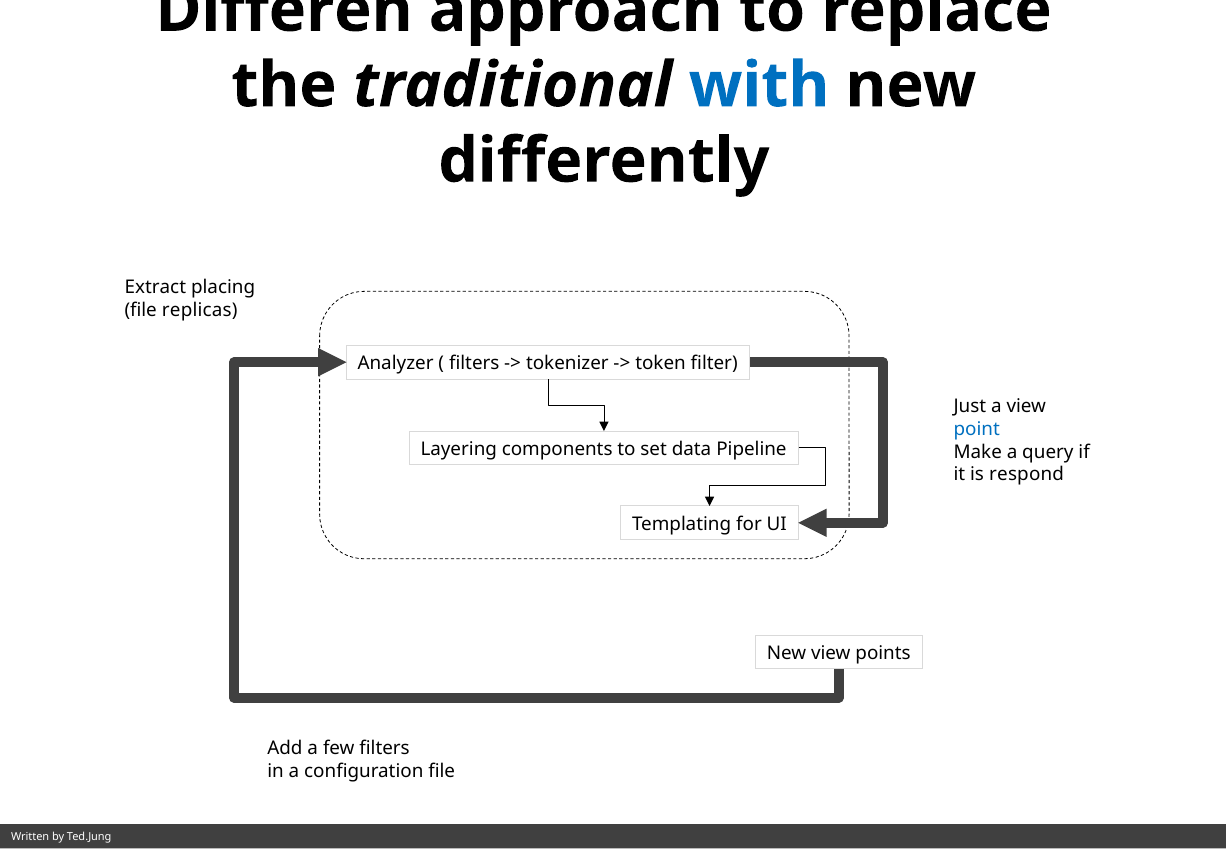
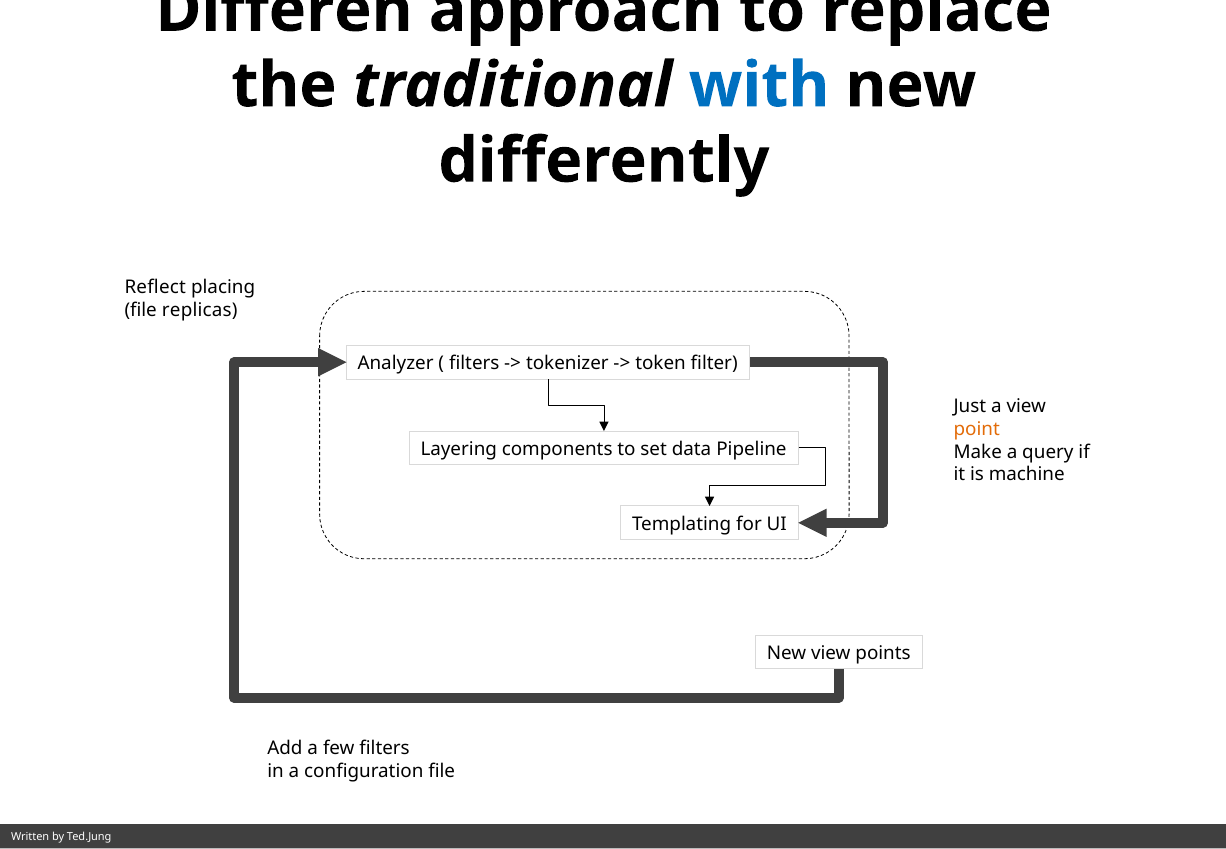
Extract: Extract -> Reflect (155, 287)
point colour: blue -> orange (977, 429)
respond: respond -> machine (1027, 474)
